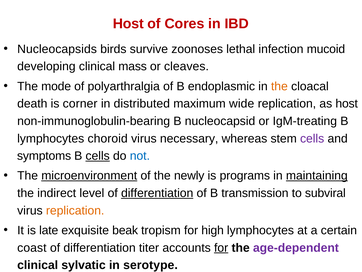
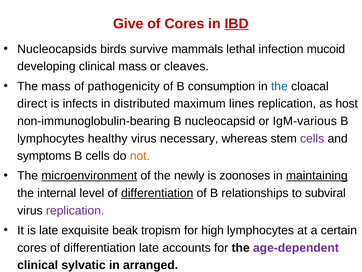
Host: Host -> Give (128, 24)
IBD underline: none -> present (237, 24)
zoonoses: zoonoses -> mammals (197, 49)
The mode: mode -> mass (56, 86)
polyarthralgia: polyarthralgia -> pathogenicity (124, 86)
endoplasmic: endoplasmic -> consumption (221, 86)
the colour: orange -> blue (279, 86)
death: death -> direct (32, 104)
corner: corner -> infects (80, 104)
wide: wide -> lines (242, 104)
IgM-treating: IgM-treating -> IgM-various (305, 121)
choroid: choroid -> healthy (108, 138)
cells underline: present -> none (98, 156)
not colour: blue -> orange (140, 156)
programs: programs -> zoonoses (245, 175)
indirect: indirect -> internal (57, 193)
transmission: transmission -> relationships (255, 193)
replication colour: orange -> purple (75, 210)
coast: coast -> cores (32, 247)
differentiation titer: titer -> late (149, 247)
for underline: present -> none (221, 247)
serotype: serotype -> arranged (151, 265)
